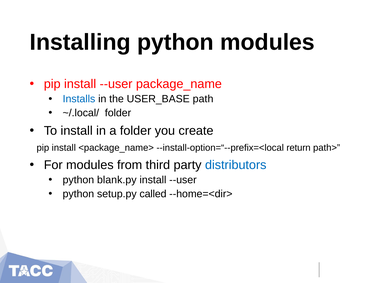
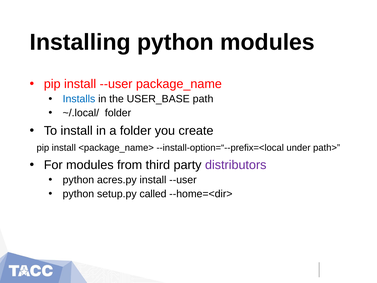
return: return -> under (298, 148)
distributors colour: blue -> purple (236, 165)
blank.py: blank.py -> acres.py (117, 180)
